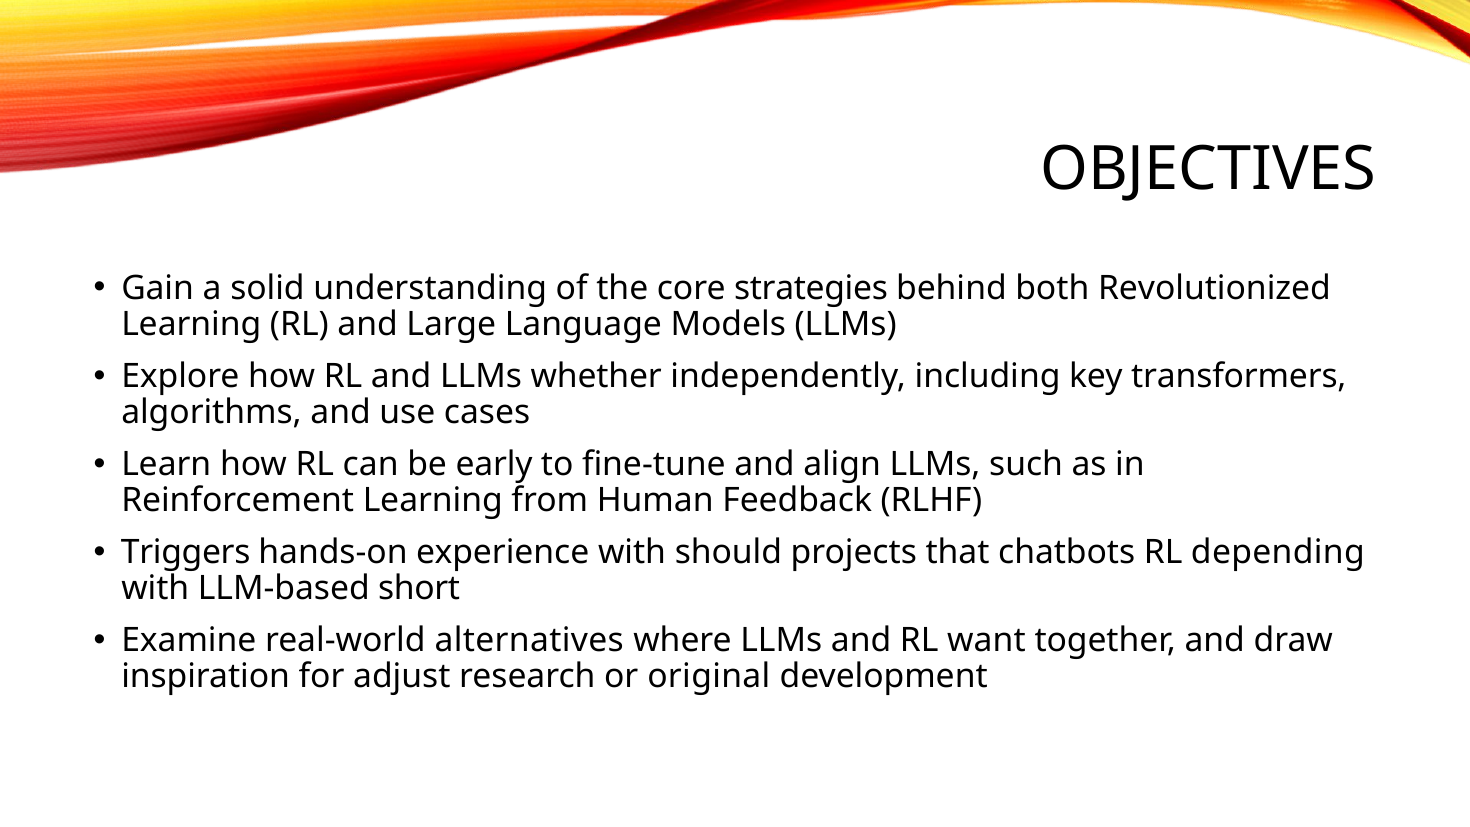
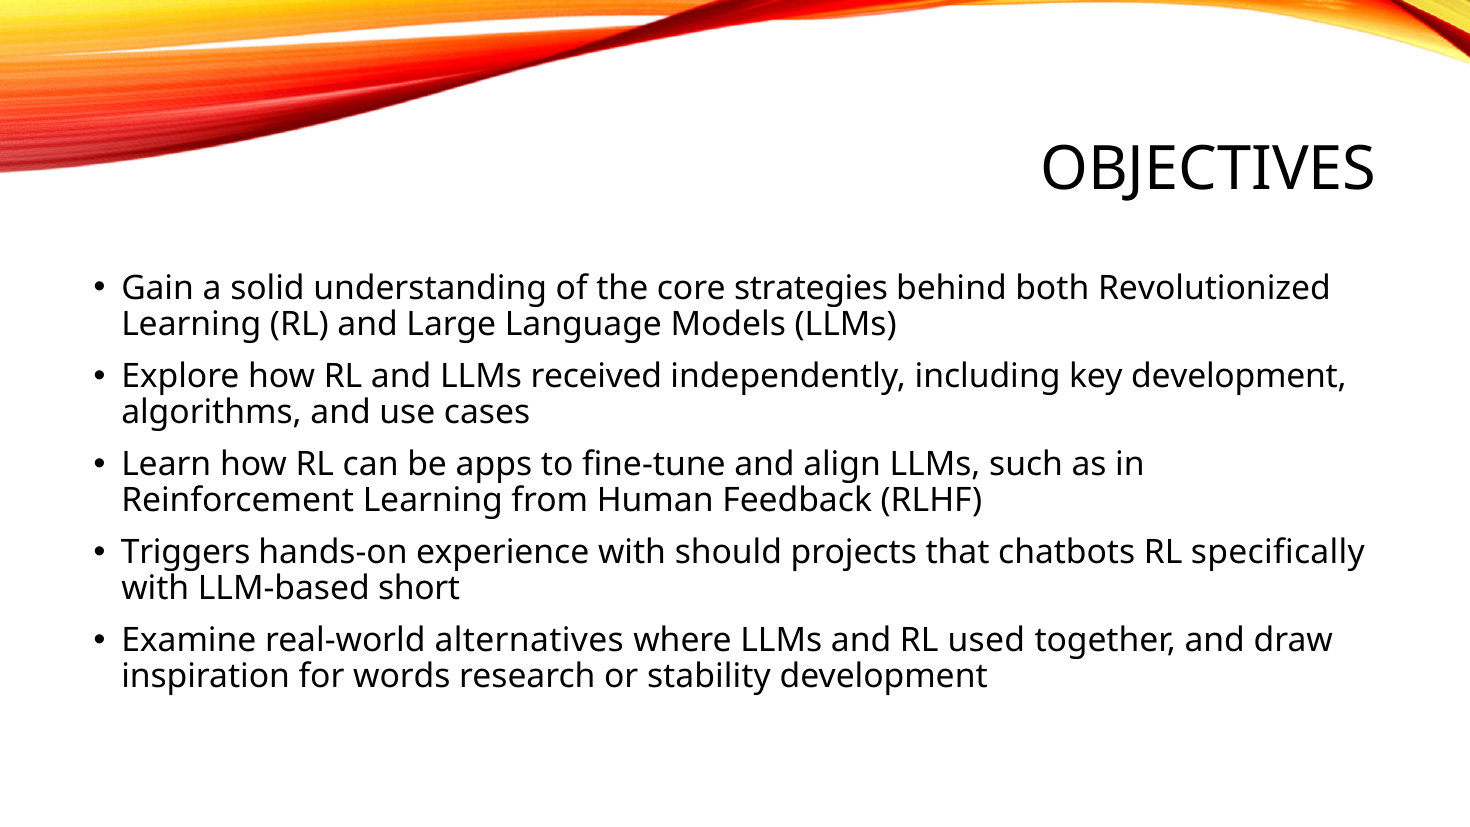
whether: whether -> received (596, 376)
key transformers: transformers -> development (1239, 376)
early: early -> apps (494, 464)
depending: depending -> specifically (1278, 552)
want: want -> used (986, 640)
adjust: adjust -> words (402, 677)
original: original -> stability (709, 677)
